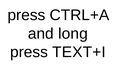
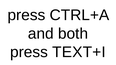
long: long -> both (73, 34)
